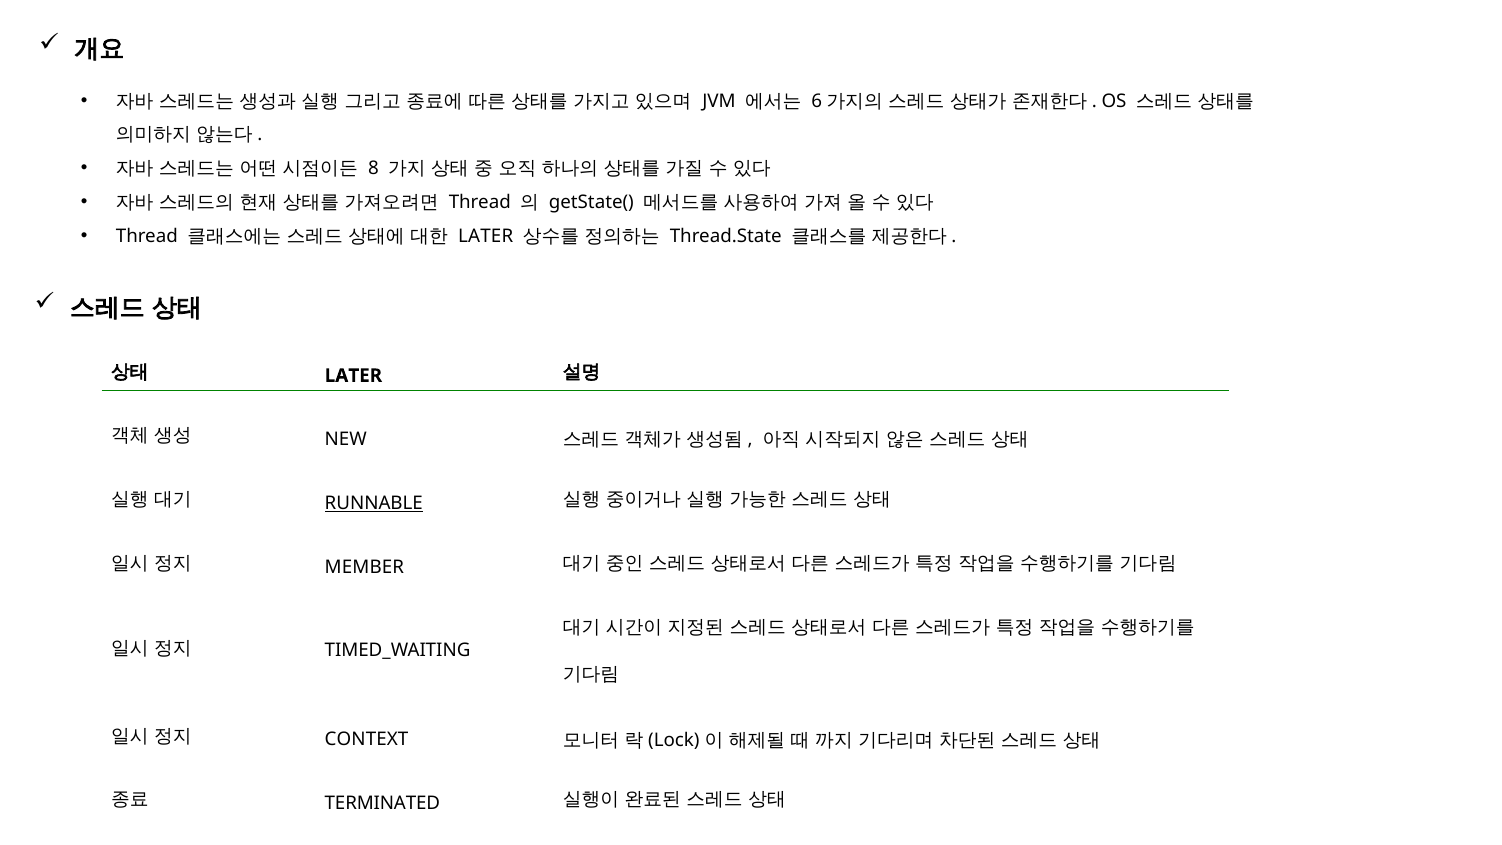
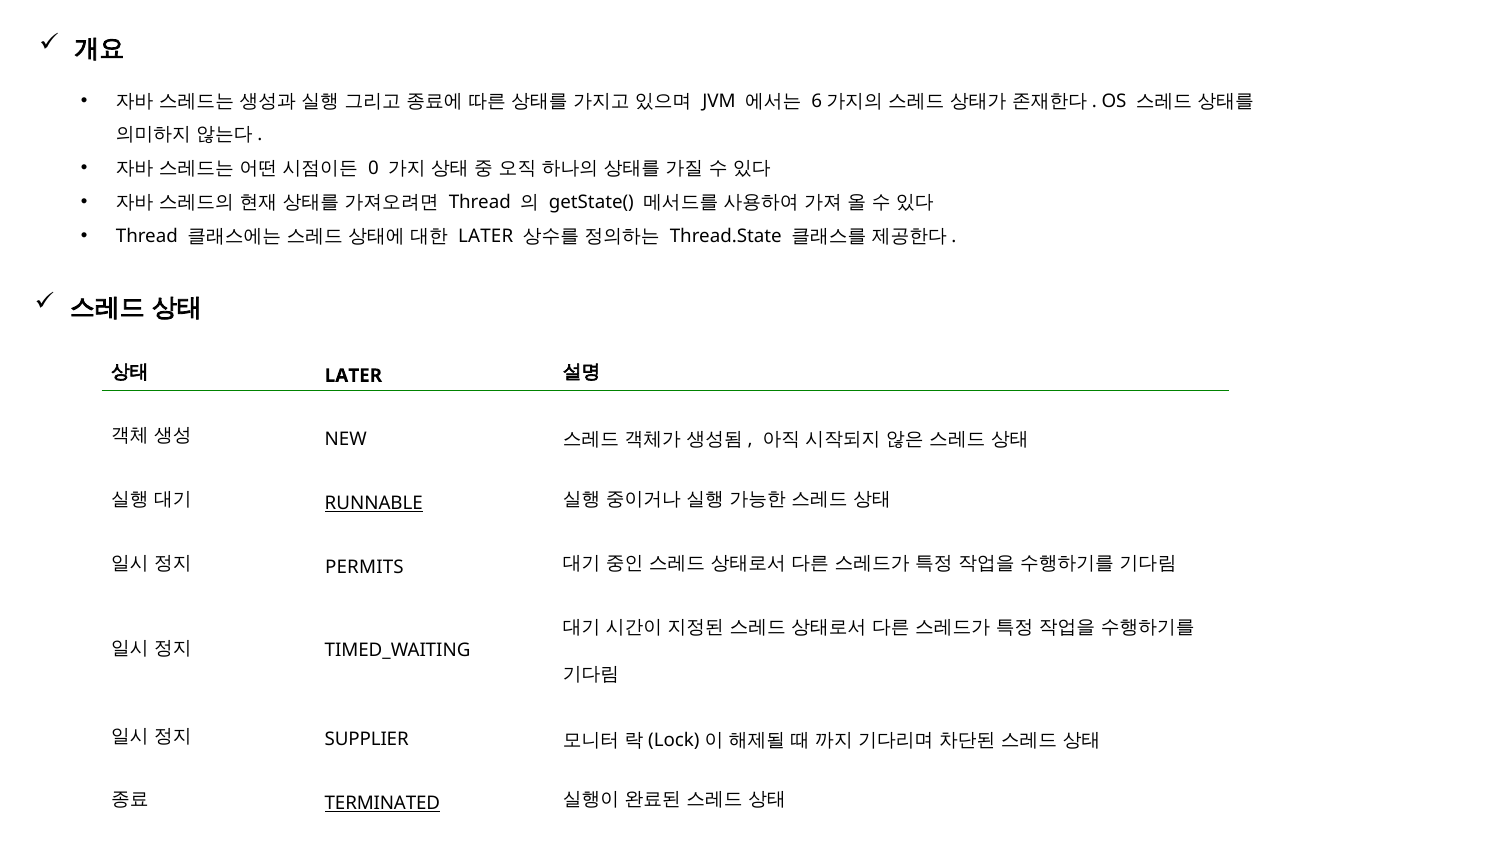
8: 8 -> 0 (373, 169)
MEMBER: MEMBER -> PERMITS (364, 567)
CONTEXT: CONTEXT -> SUPPLIER (367, 740)
TERMINATED underline: none -> present (382, 804)
